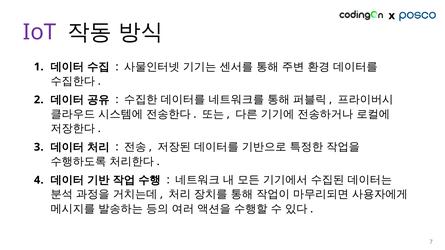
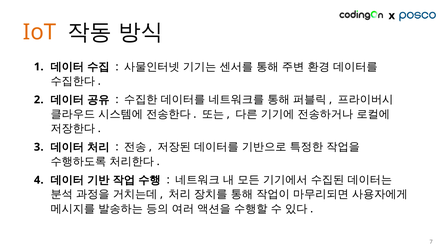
IoT colour: purple -> orange (40, 32)
